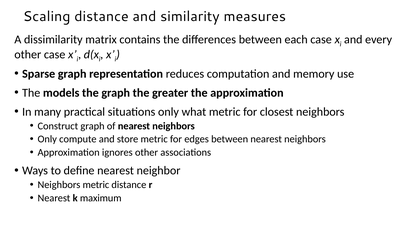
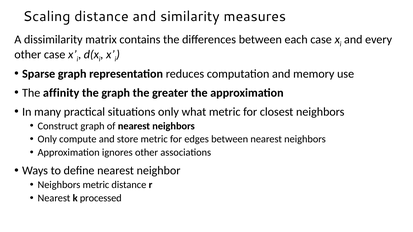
models: models -> affinity (61, 93)
maximum: maximum -> processed (101, 198)
